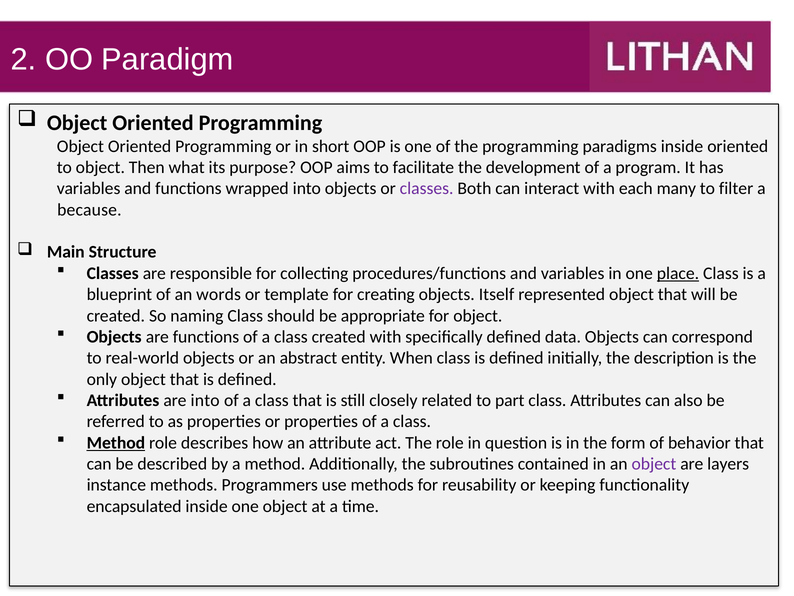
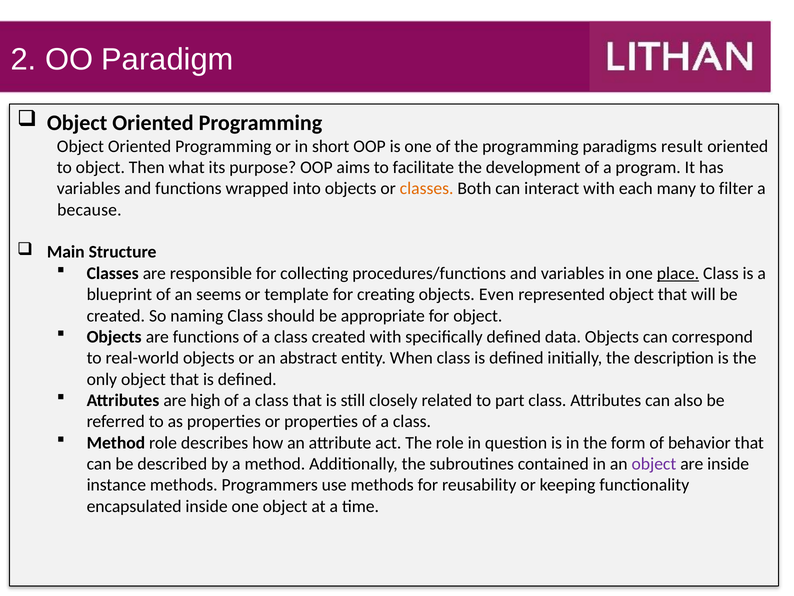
paradigms inside: inside -> result (682, 146)
classes colour: purple -> orange (427, 188)
words: words -> seems (219, 294)
Itself: Itself -> Even (496, 294)
are into: into -> high (205, 400)
Method underline: present -> none (116, 442)
are layers: layers -> inside (728, 464)
